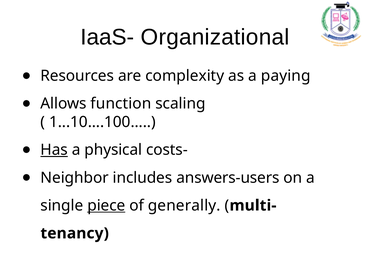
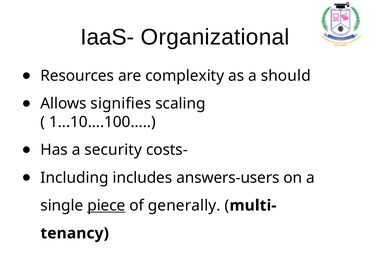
paying: paying -> should (286, 76)
function: function -> signifies (121, 103)
Has underline: present -> none (54, 150)
physical: physical -> security (113, 150)
Neighbor: Neighbor -> Including (75, 177)
